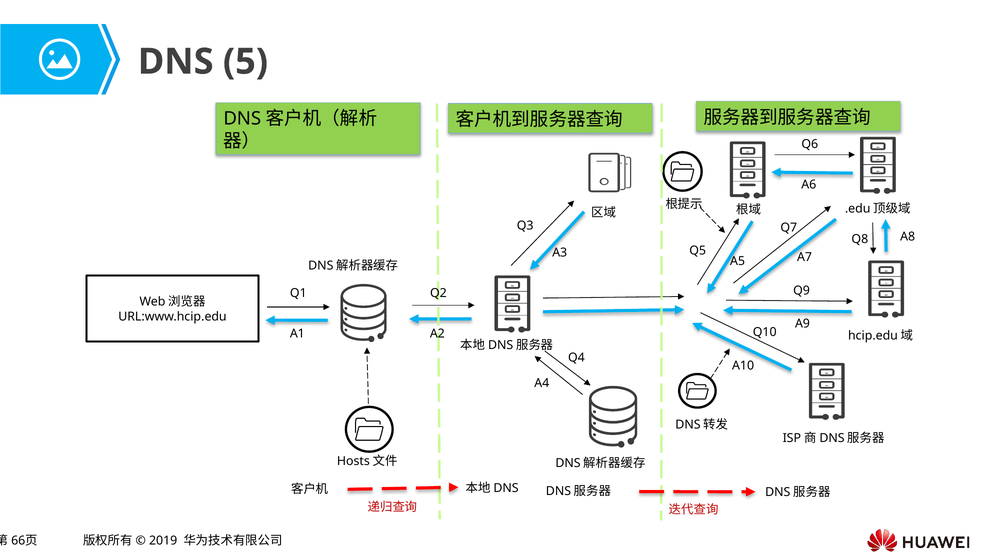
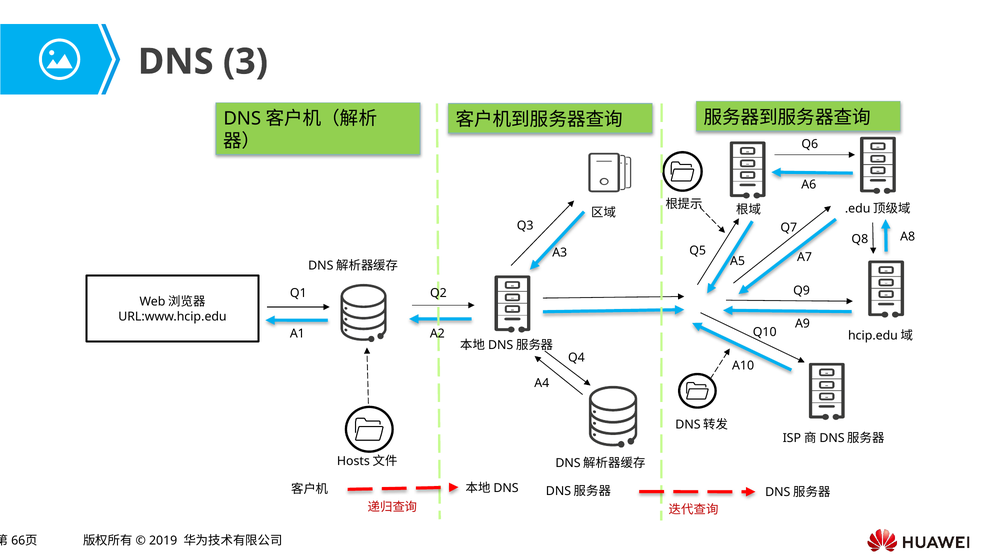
5: 5 -> 3 (245, 62)
